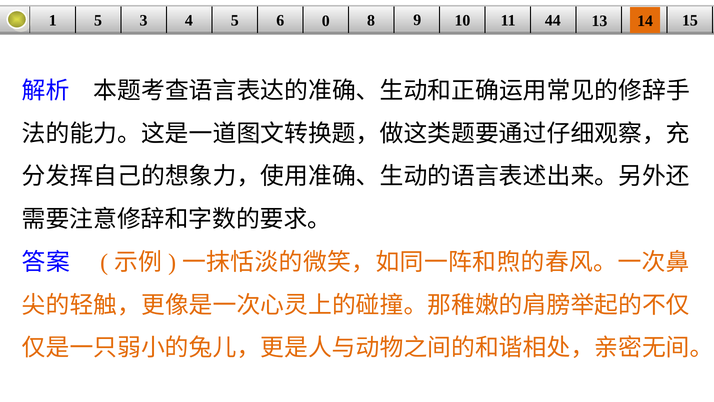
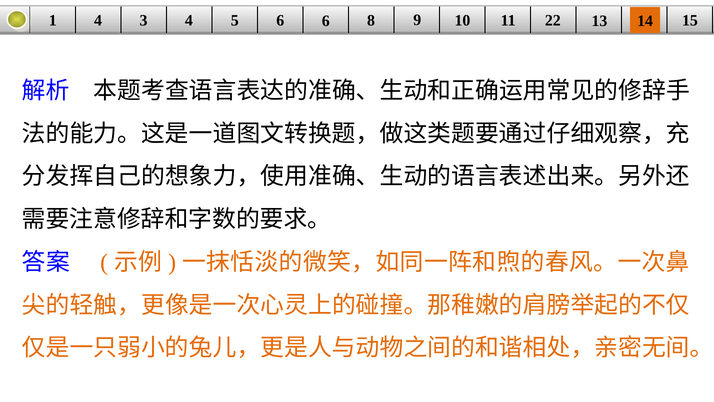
1 5: 5 -> 4 (98, 21)
6 0: 0 -> 6 (326, 21)
44: 44 -> 22 (553, 21)
